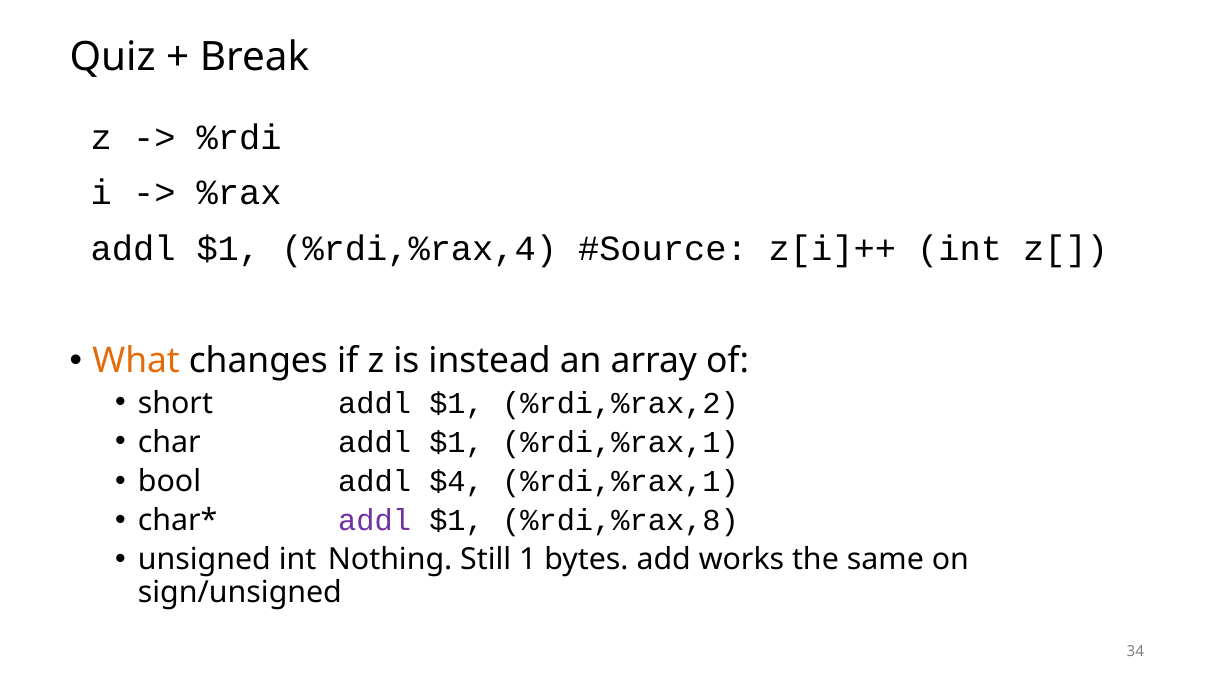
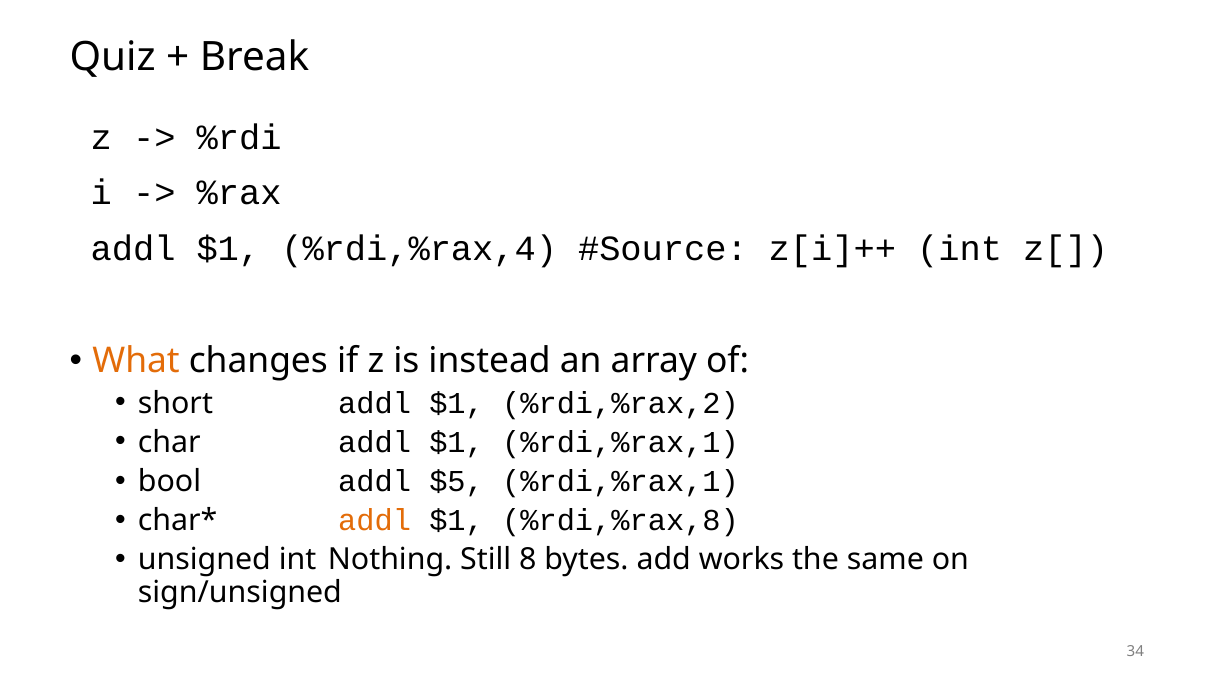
$4: $4 -> $5 (457, 481)
addl colour: purple -> orange (375, 520)
1: 1 -> 8 (528, 559)
